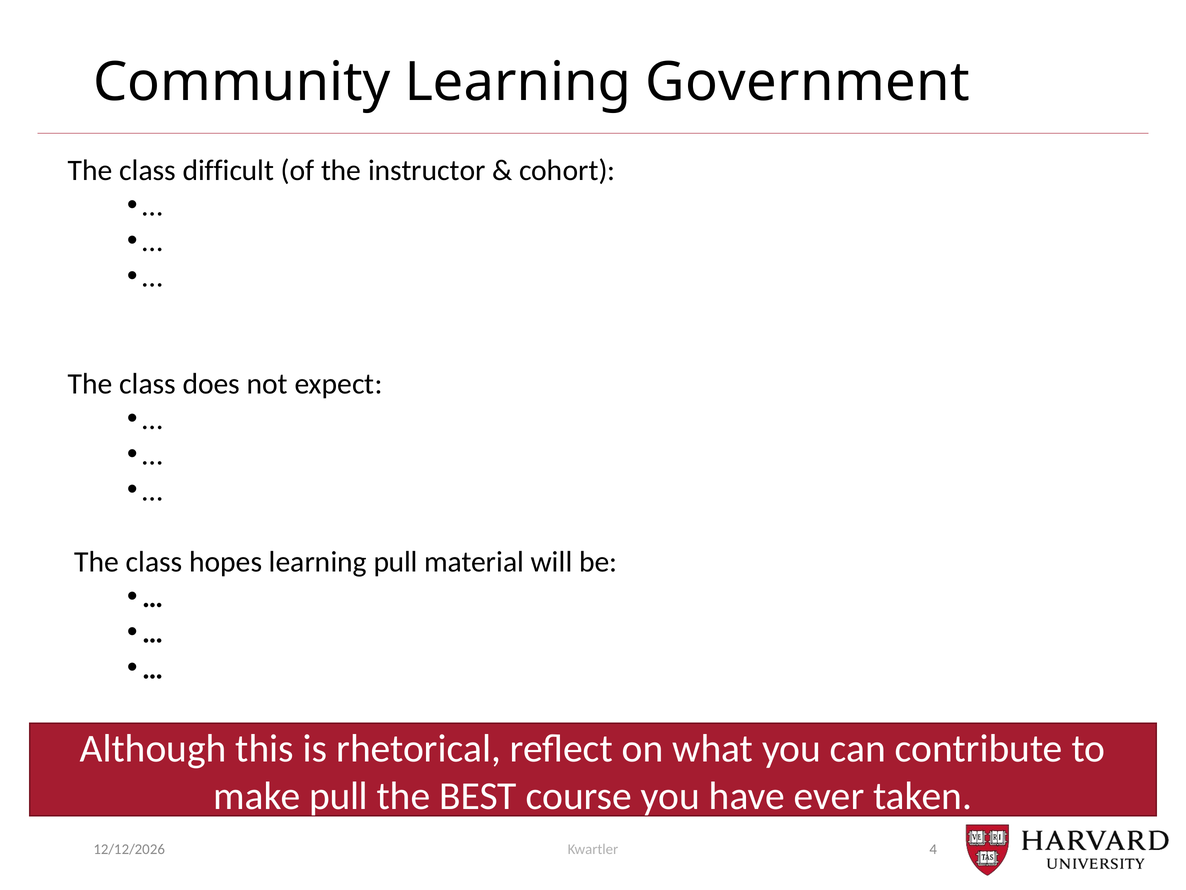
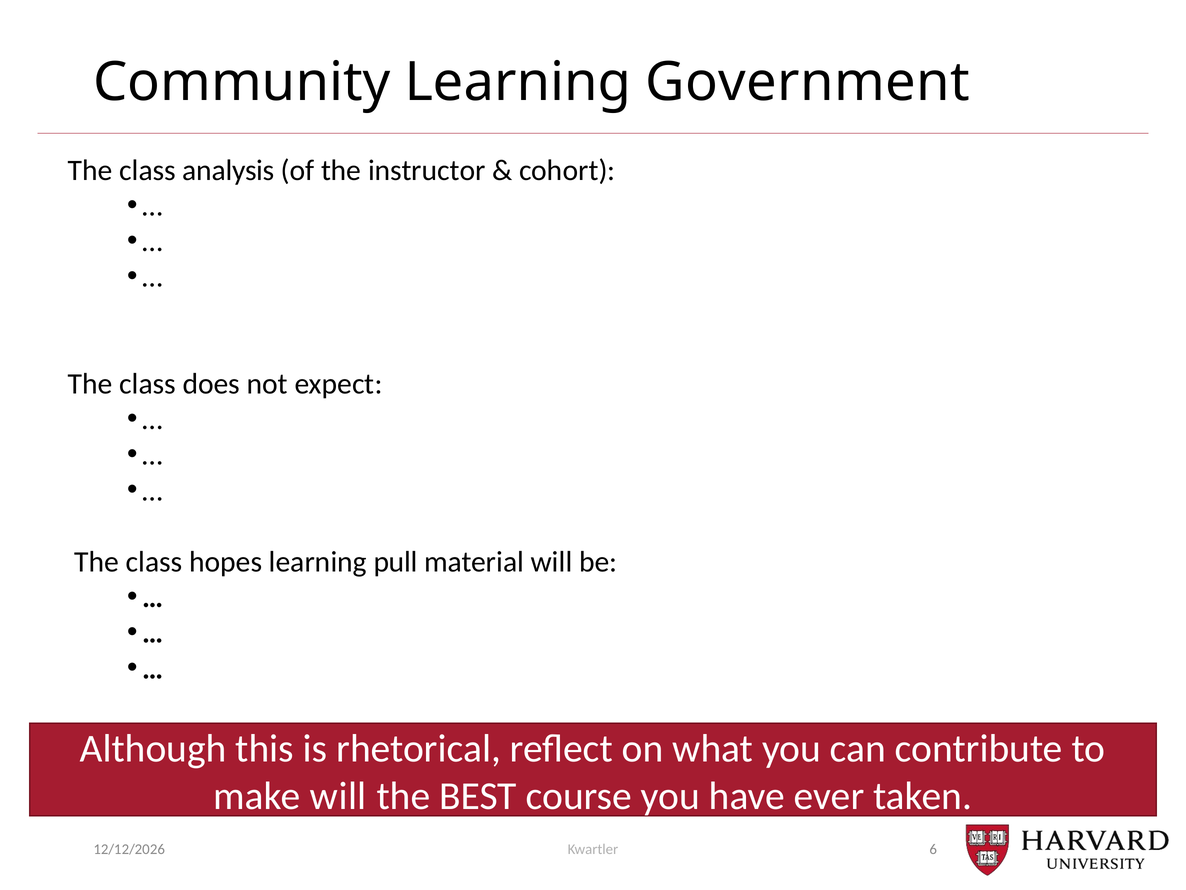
difficult: difficult -> analysis (228, 170)
make pull: pull -> will (338, 796)
4: 4 -> 6 (933, 849)
